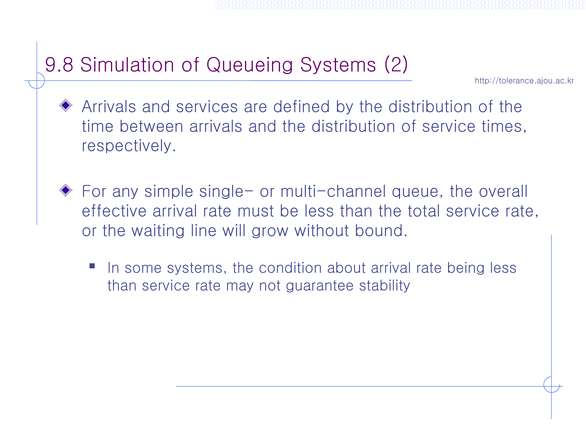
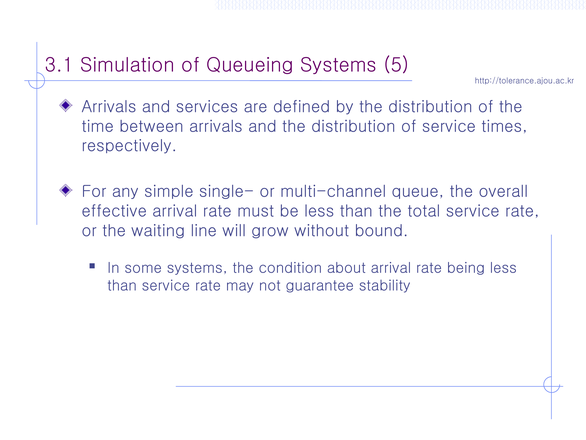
9.8: 9.8 -> 3.1 (59, 65)
2: 2 -> 5 (396, 65)
